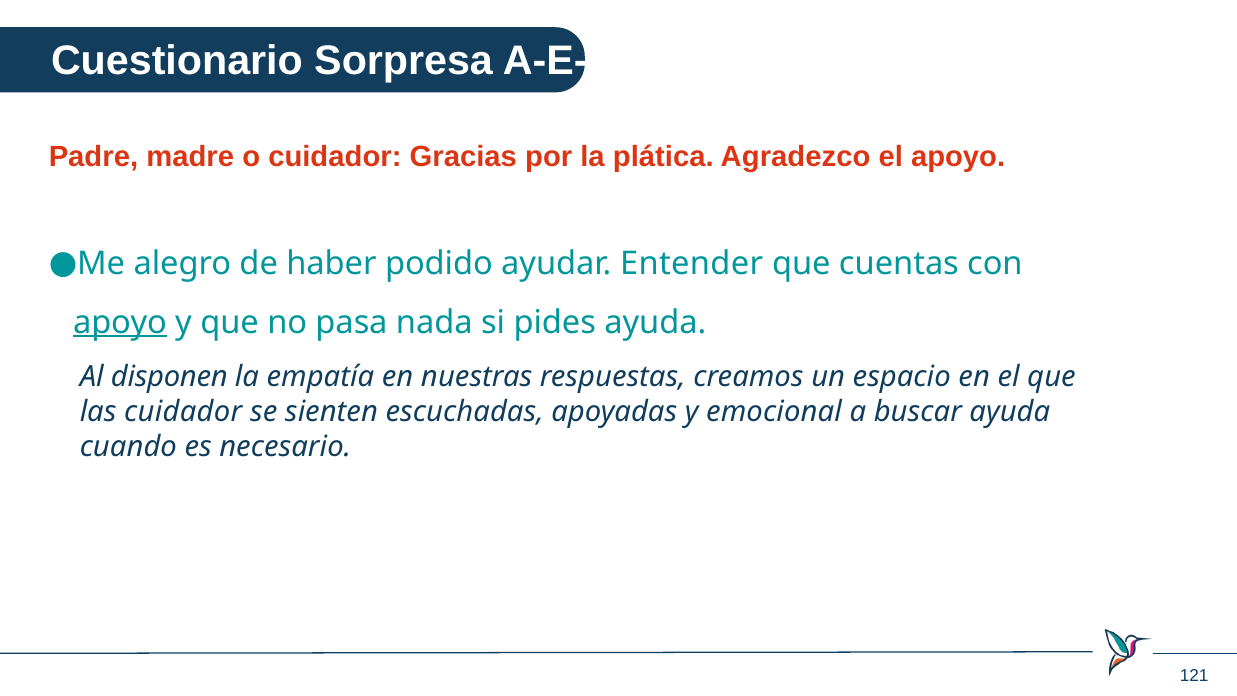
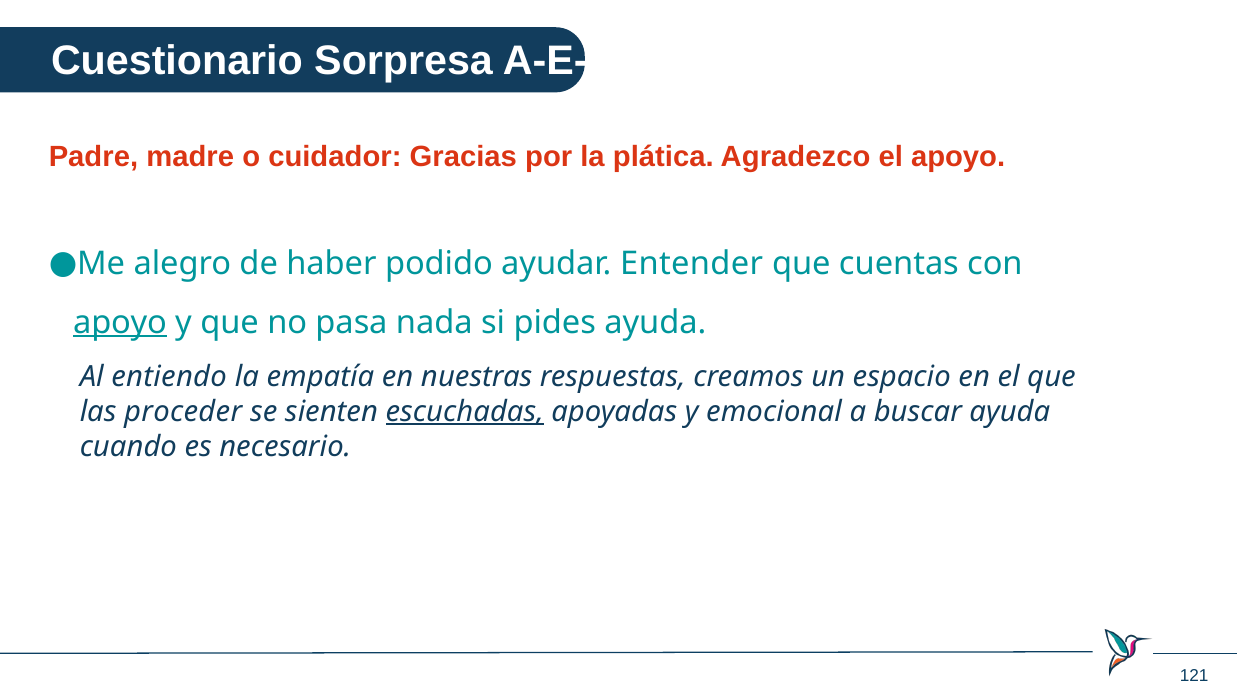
disponen: disponen -> entiendo (169, 376)
las cuidador: cuidador -> proceder (183, 411)
escuchadas underline: none -> present (465, 411)
